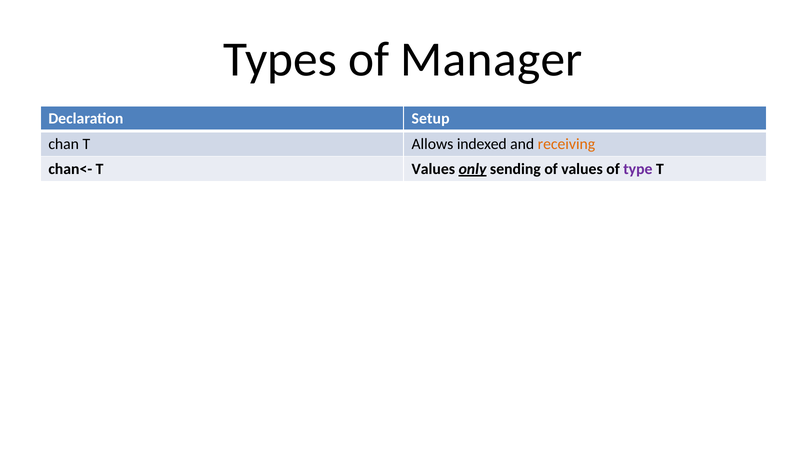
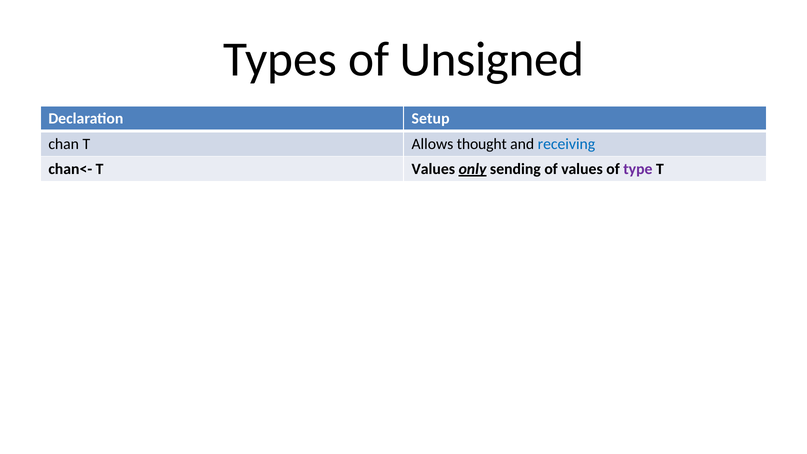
Manager: Manager -> Unsigned (492, 59)
indexed: indexed -> thought (482, 144)
receiving colour: orange -> blue (566, 144)
